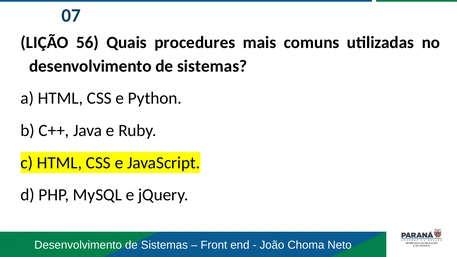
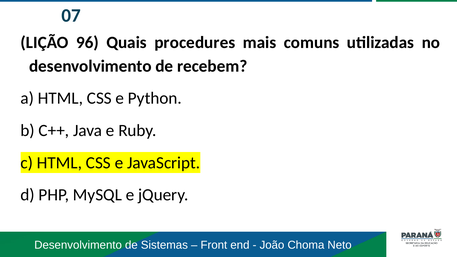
56: 56 -> 96 (87, 42)
sistemas: sistemas -> recebem (212, 66)
